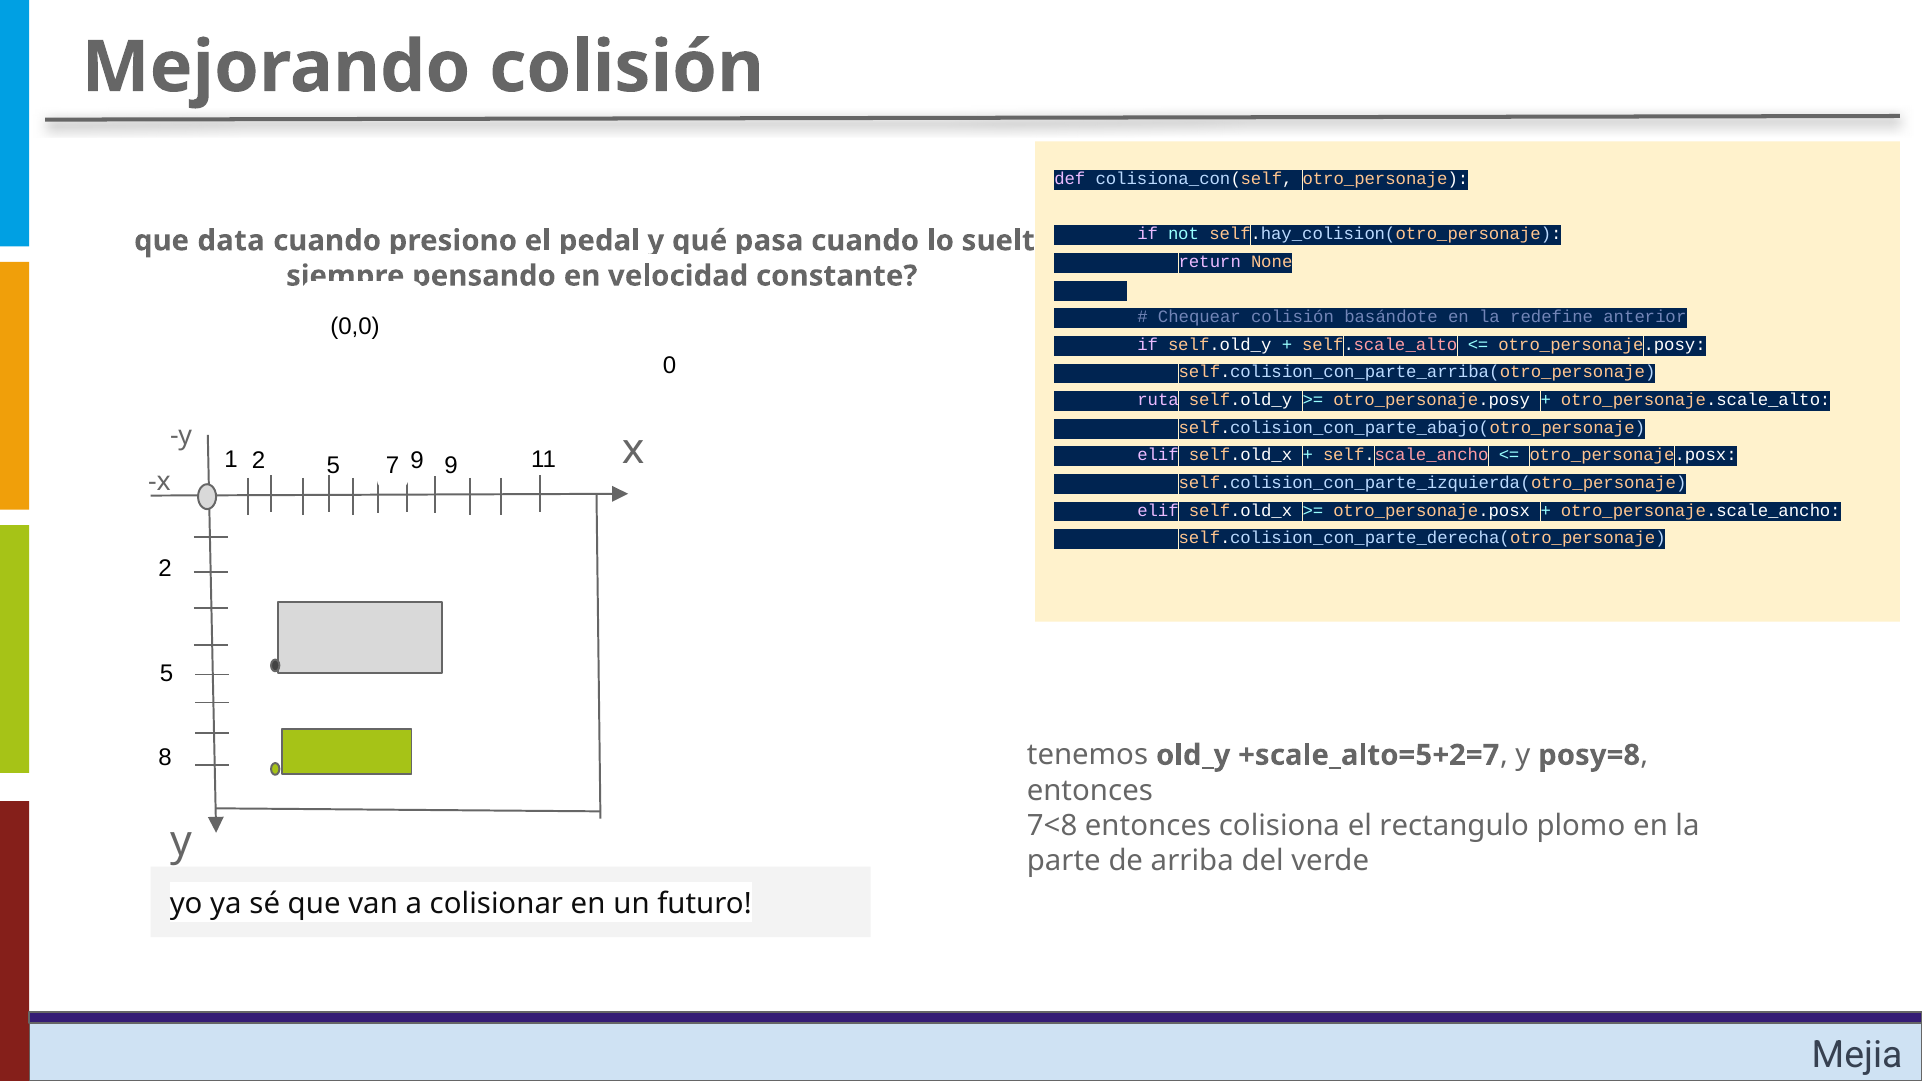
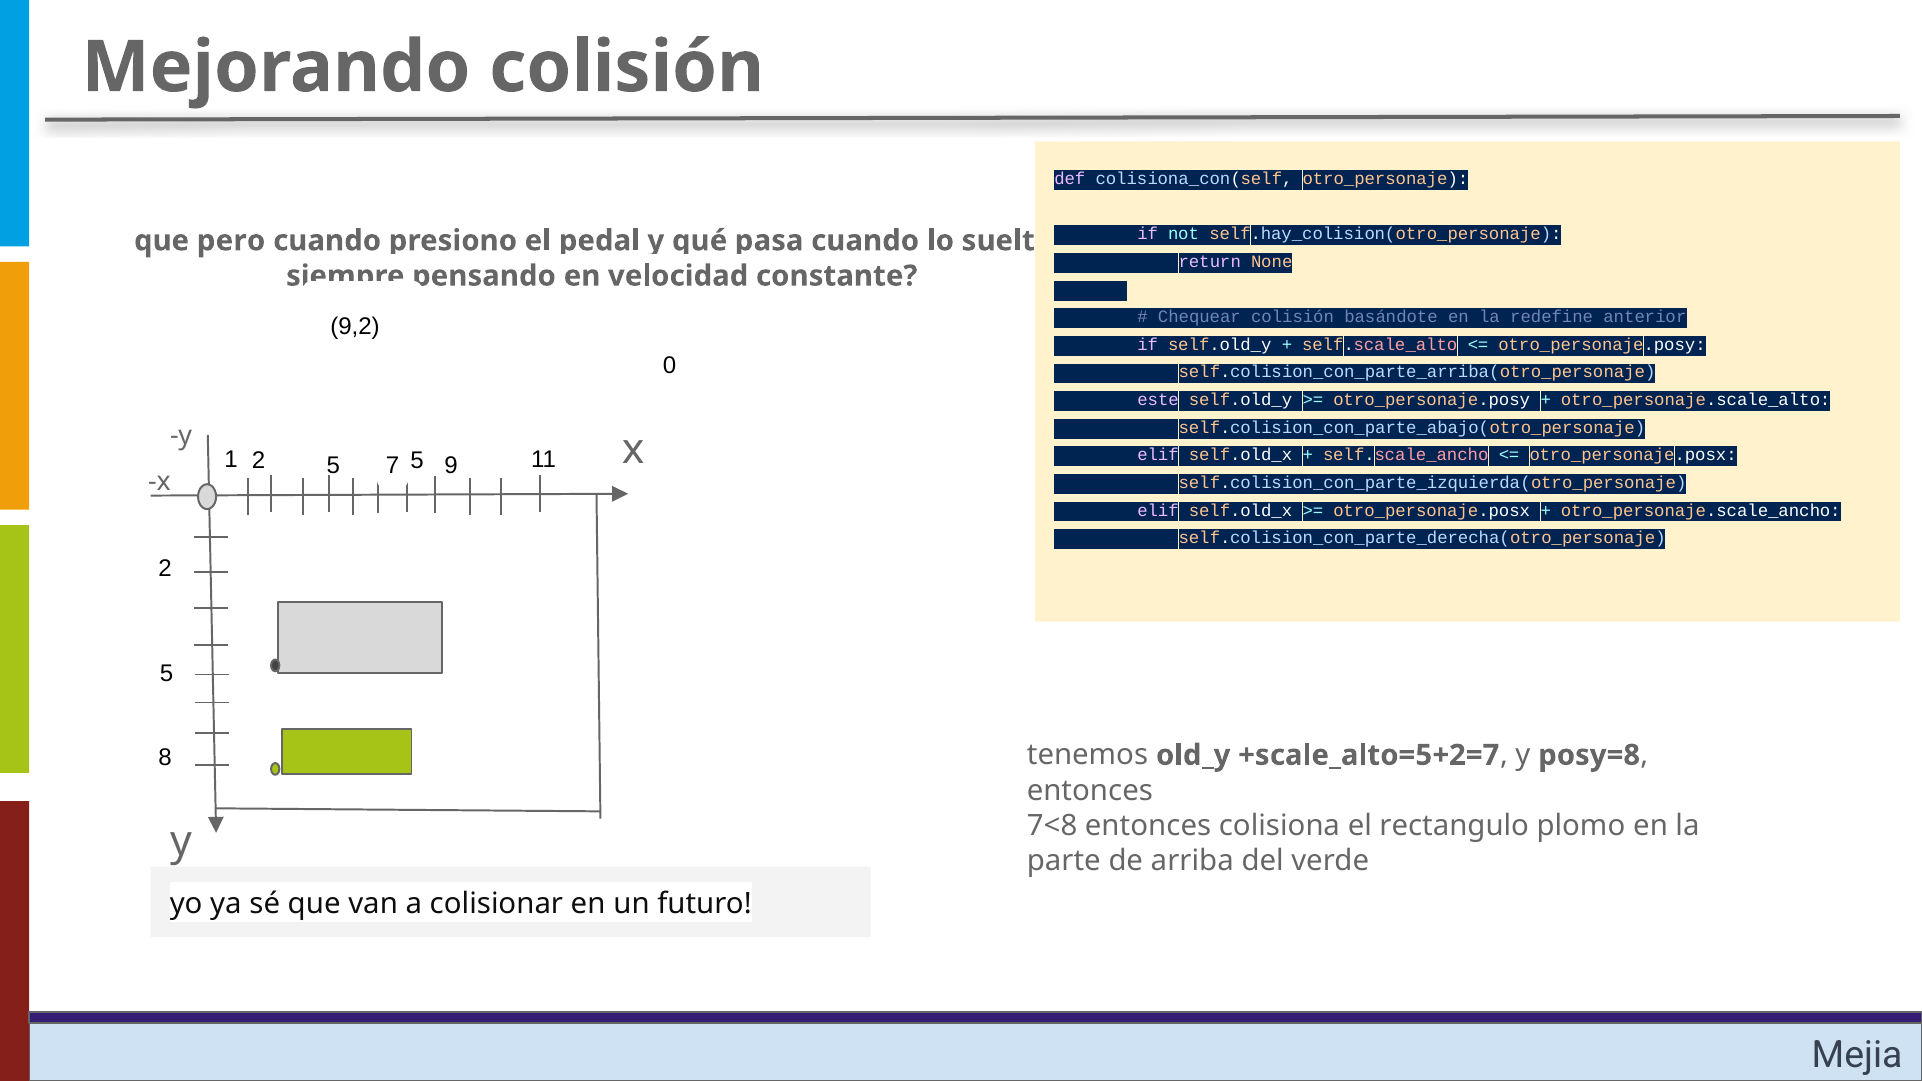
data: data -> pero (231, 241)
0,0: 0,0 -> 9,2 (355, 327)
ruta: ruta -> este (1158, 400)
1 9: 9 -> 5 (417, 460)
